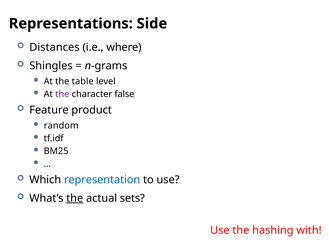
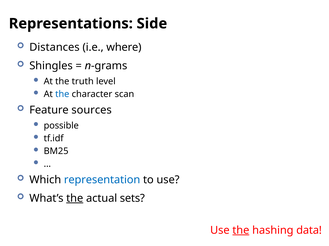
table: table -> truth (83, 82)
the colour: purple -> blue (62, 94)
false: false -> scan (124, 94)
product: product -> sources (92, 110)
random: random -> possible (61, 126)
the underline: none -> present (241, 231)
with: with -> data (309, 231)
